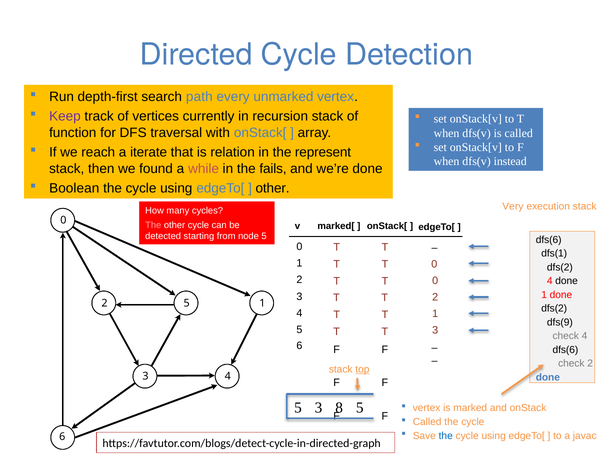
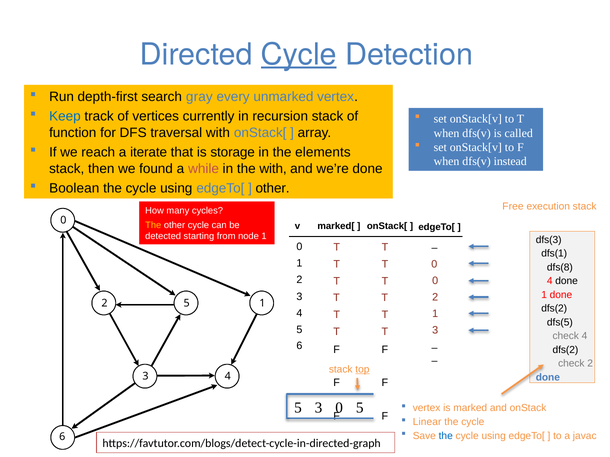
Cycle underline: none -> present (299, 55)
path: path -> gray (199, 97)
Keep colour: purple -> blue (65, 117)
relation: relation -> storage (233, 153)
represent: represent -> elements (323, 153)
the fails: fails -> with (273, 169)
Very: Very -> Free (513, 207)
The colour: pink -> yellow (153, 225)
node 5: 5 -> 1 (264, 237)
dfs(6: dfs(6 -> dfs(3 (549, 240)
dfs(2: dfs(2 -> dfs(8 (560, 268)
dfs(9: dfs(9 -> dfs(5 (560, 323)
dfs(6: dfs(6 -> dfs(2 (565, 350)
5 3 8: 8 -> 0 (339, 408)
Called: Called -> Linear (427, 422)
